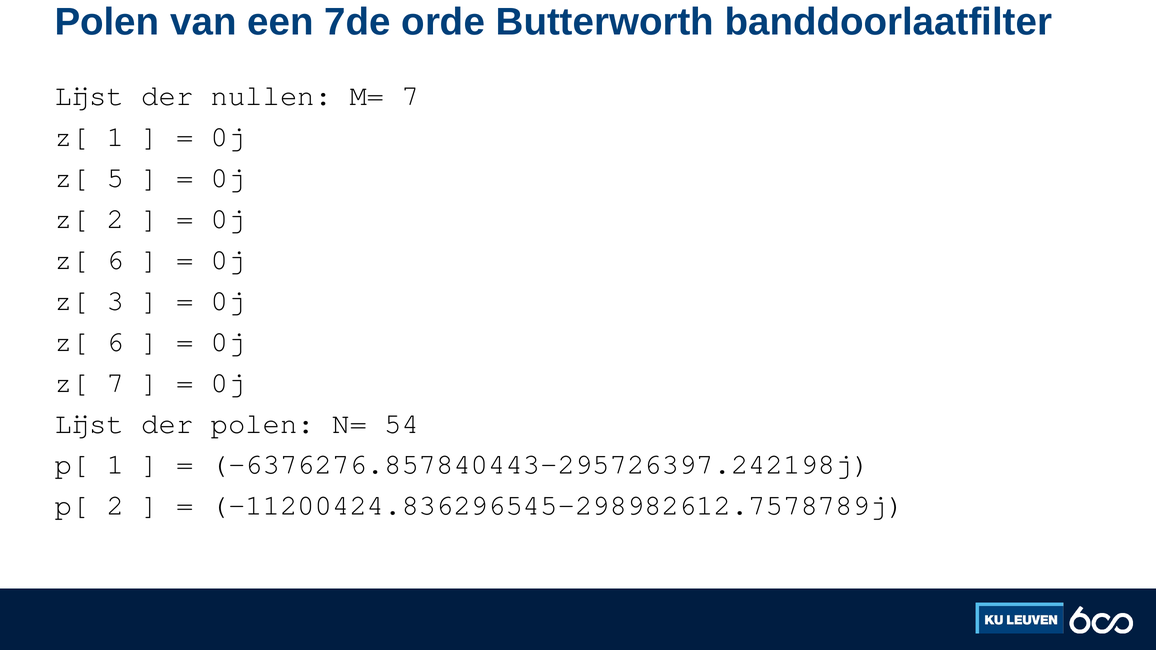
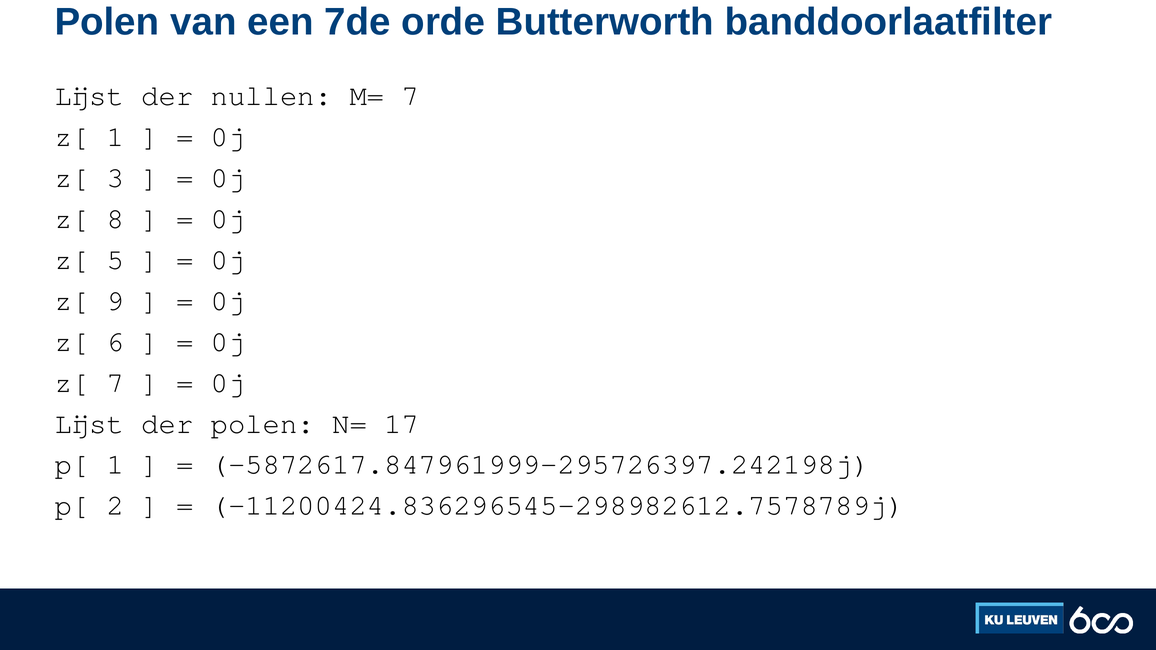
5: 5 -> 3 (115, 178)
z[ 2: 2 -> 8 (115, 219)
6: 6 -> 5 (115, 260)
3: 3 -> 9 (115, 301)
54: 54 -> 17 (402, 424)
-6376276.857840443-295726397.242198j: -6376276.857840443-295726397.242198j -> -5872617.847961999-295726397.242198j (540, 465)
